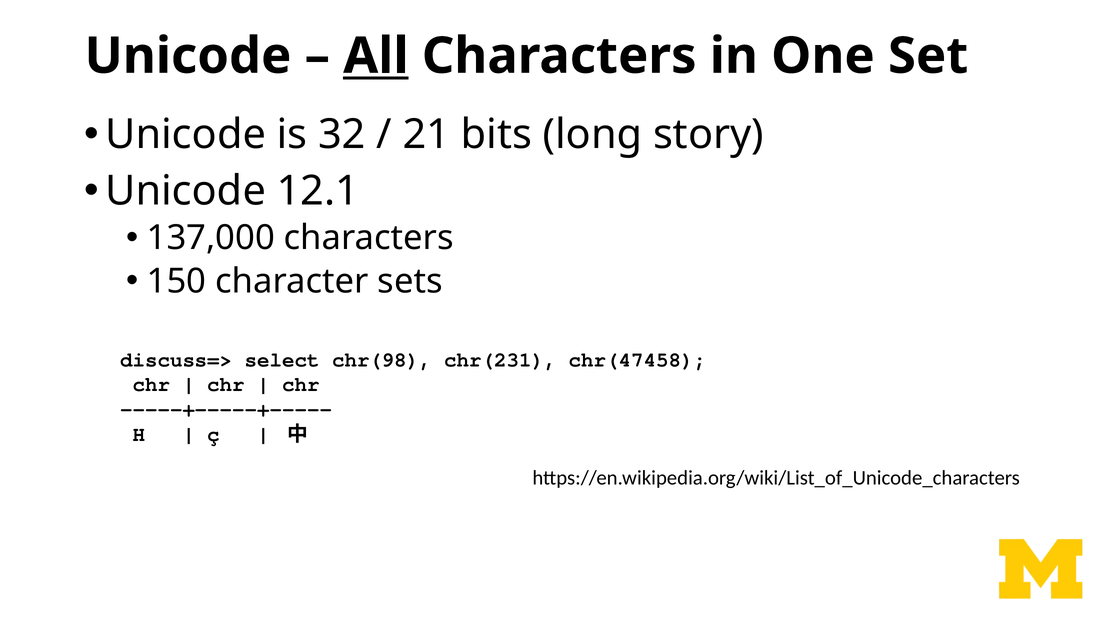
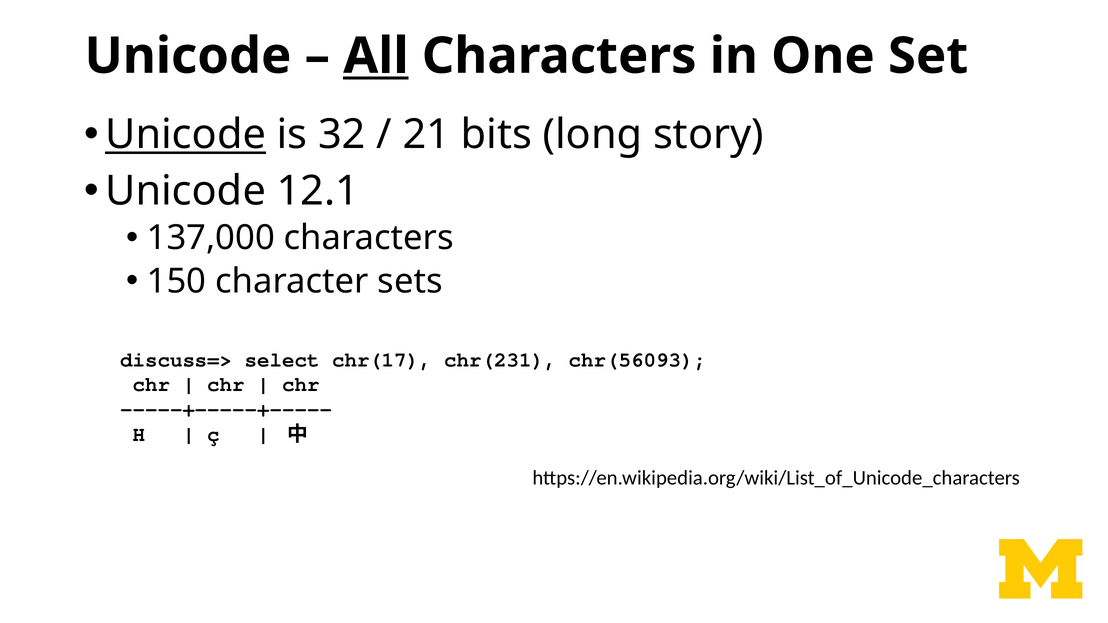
Unicode underline: none -> present (186, 135)
chr(98: chr(98 -> chr(17 (382, 360)
chr(47458: chr(47458 -> chr(56093 (637, 360)
